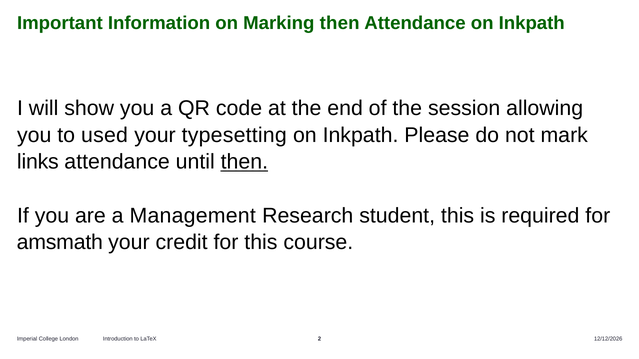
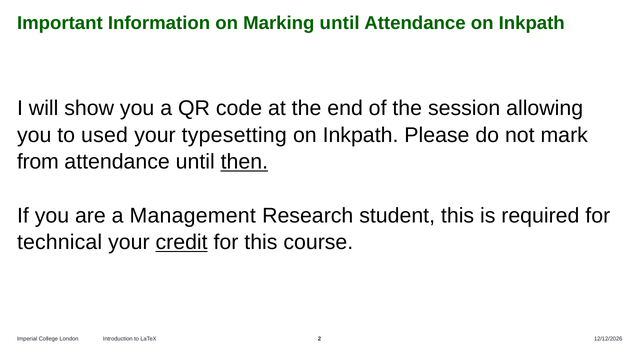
Marking then: then -> until (340, 23)
links: links -> from (38, 162)
amsmath: amsmath -> technical (60, 243)
credit underline: none -> present (182, 243)
